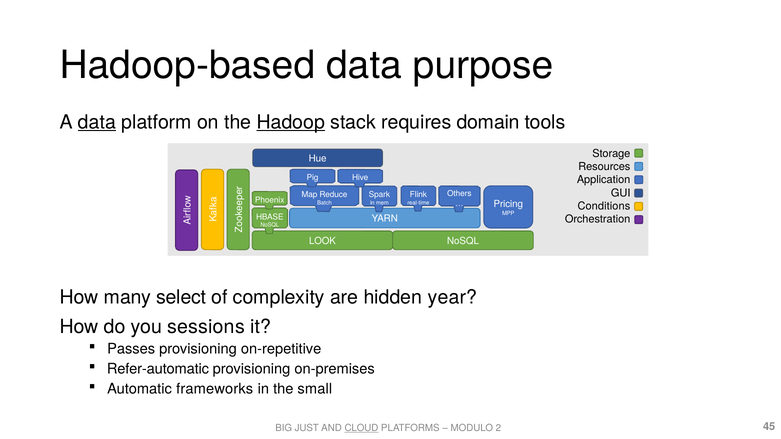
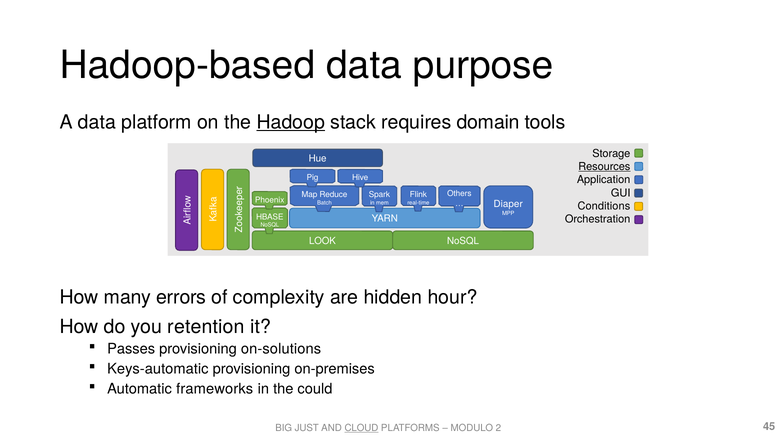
data underline: present -> none (97, 122)
Resources underline: none -> present (604, 167)
Pricing: Pricing -> Diaper (508, 204)
select: select -> errors (181, 298)
year: year -> hour (452, 298)
sessions: sessions -> retention (206, 327)
on-repetitive: on-repetitive -> on-solutions (281, 349)
Refer-automatic: Refer-automatic -> Keys-automatic (158, 369)
small: small -> could (315, 389)
